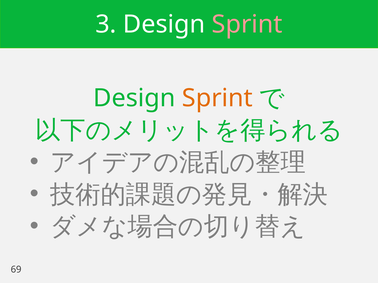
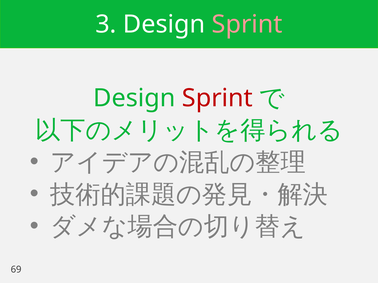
Sprint colour: orange -> red (217, 98)
